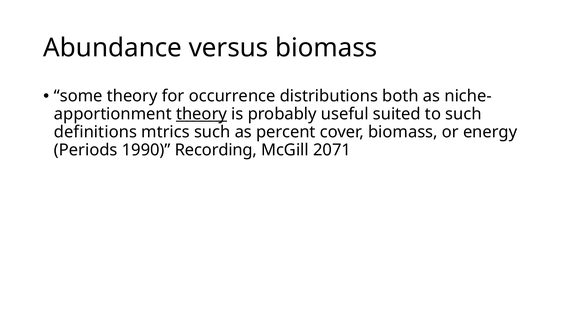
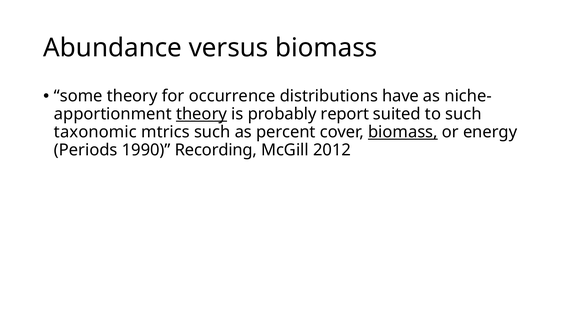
both: both -> have (401, 96)
useful: useful -> report (345, 114)
definitions: definitions -> taxonomic (95, 132)
biomass underline: none -> present (403, 132)
2071: 2071 -> 2012 (332, 150)
